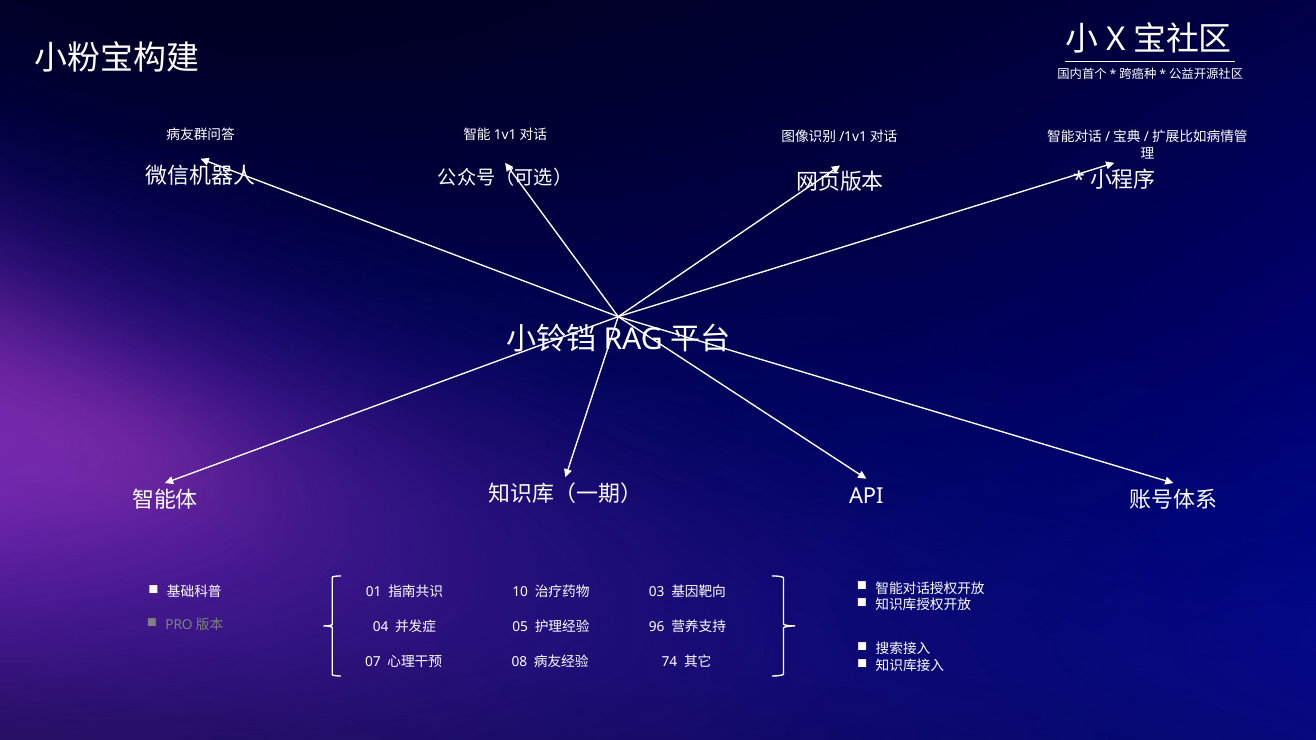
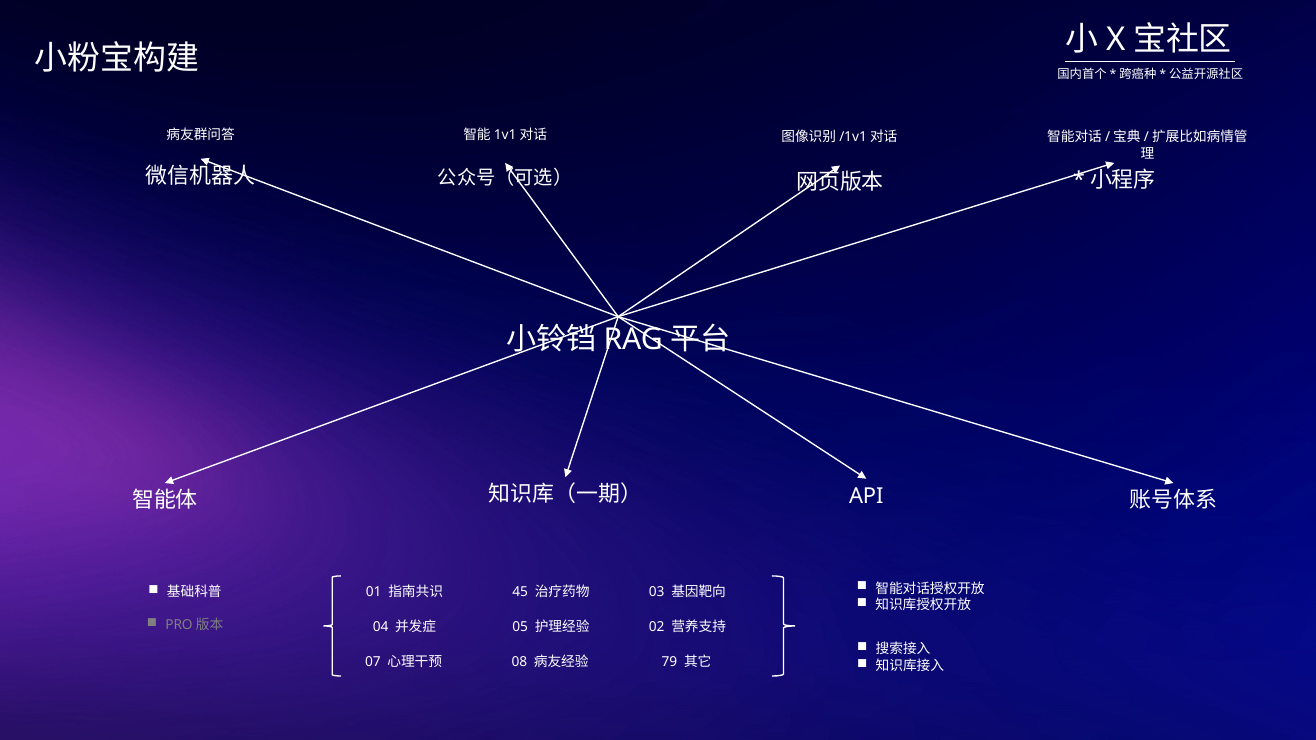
10: 10 -> 45 (520, 592)
96: 96 -> 02 (657, 627)
74: 74 -> 79 (669, 662)
